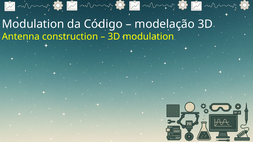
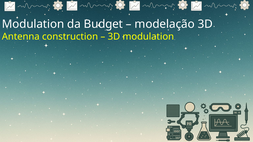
Código: Código -> Budget (103, 24)
